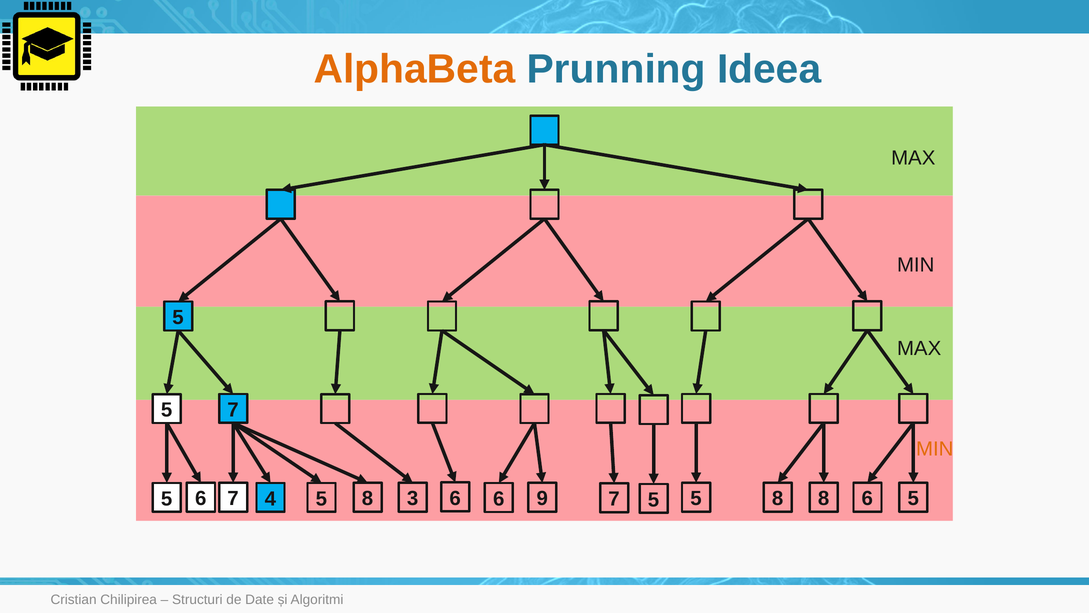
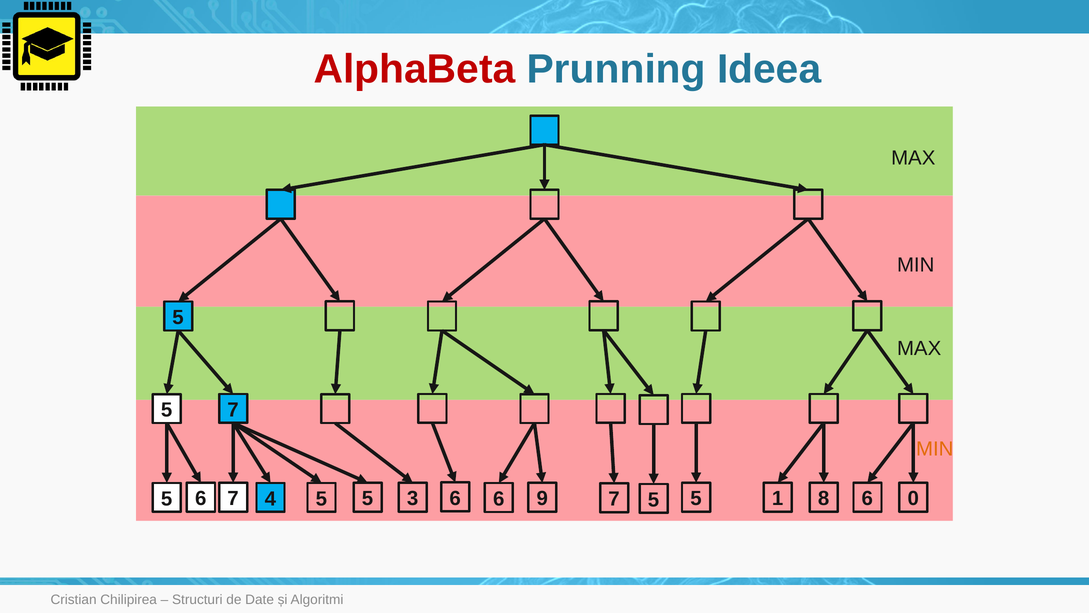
AlphaBeta colour: orange -> red (415, 69)
4 8: 8 -> 5 (367, 498)
6 8: 8 -> 1 (778, 498)
9 5: 5 -> 0 (913, 498)
